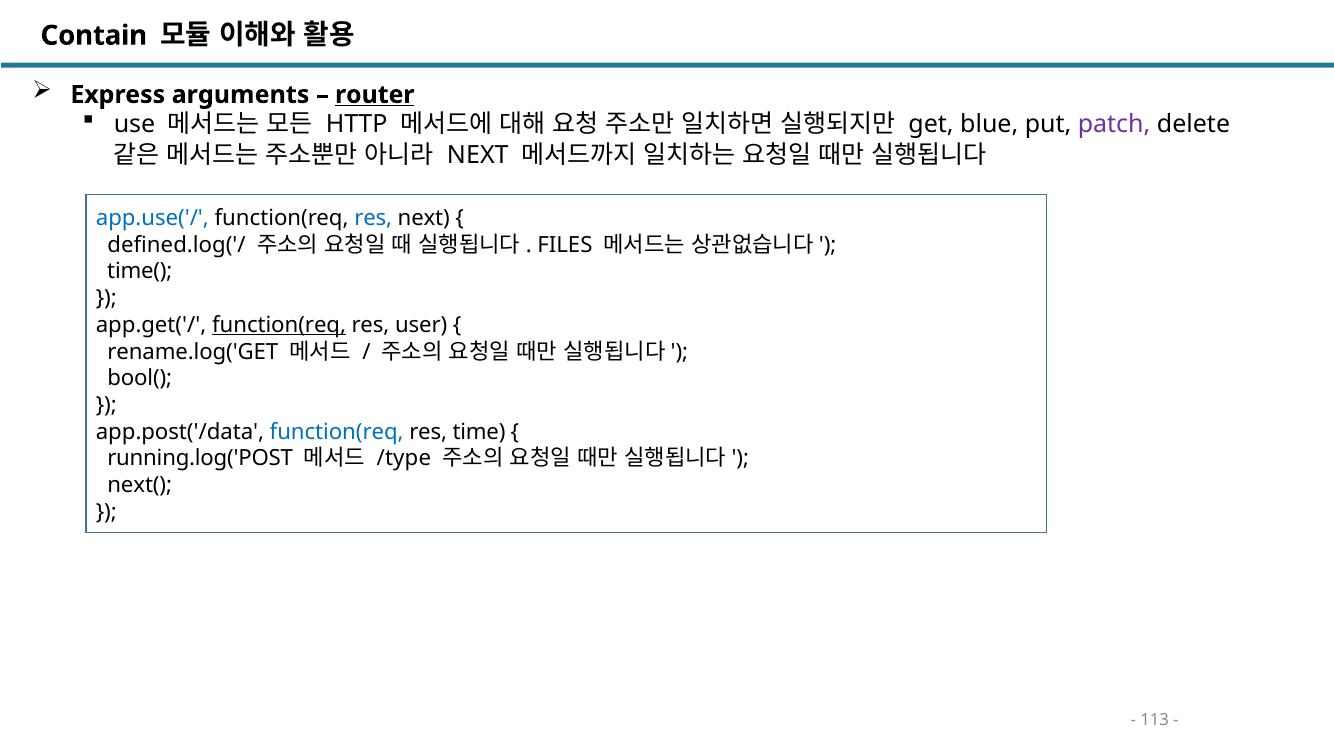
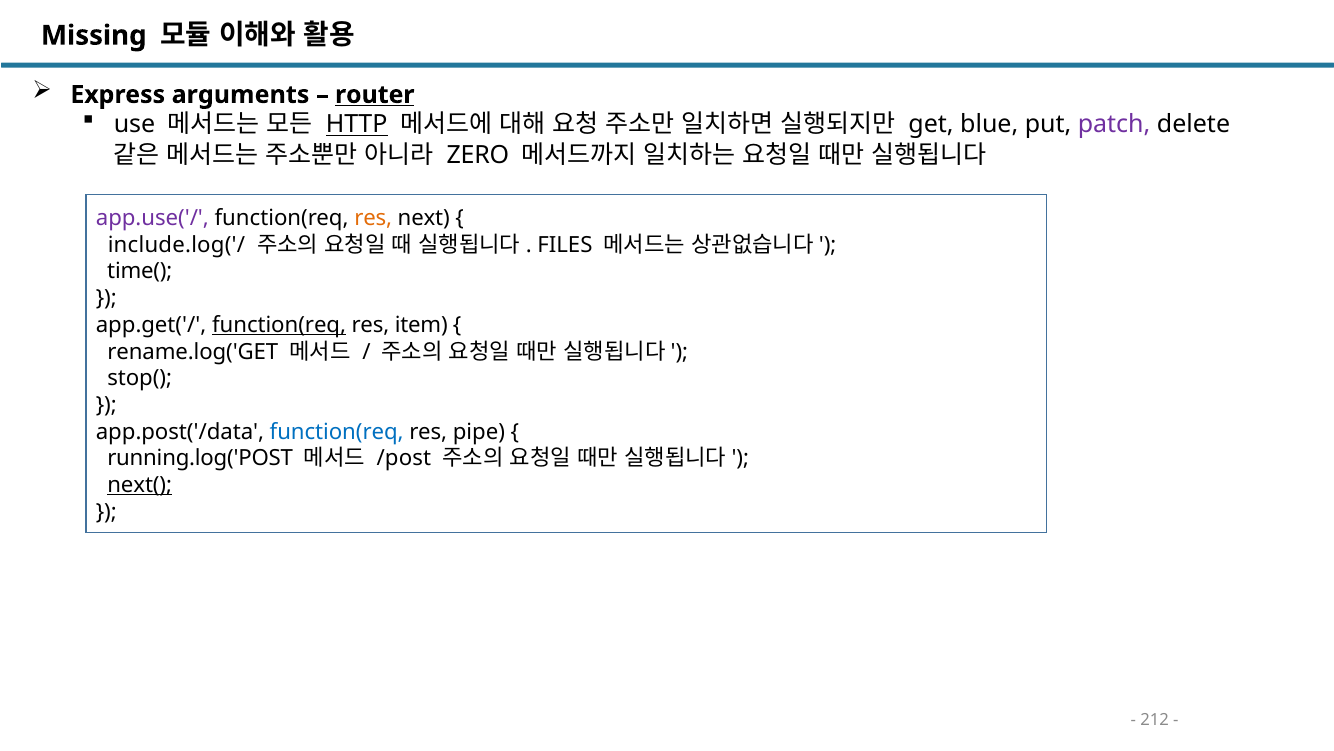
Contain: Contain -> Missing (94, 35)
HTTP underline: none -> present (357, 125)
NEXT: NEXT -> ZERO (478, 155)
app.use('/ colour: blue -> purple (152, 218)
res colour: blue -> orange (373, 218)
defined.log('/: defined.log('/ -> include.log('/ (176, 245)
user: user -> item (421, 325)
bool(: bool( -> stop( (140, 378)
time: time -> pipe (479, 431)
/type: /type -> /post (404, 458)
next( underline: none -> present (140, 485)
113: 113 -> 212 (1155, 720)
